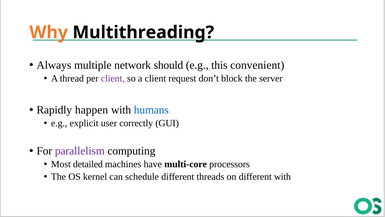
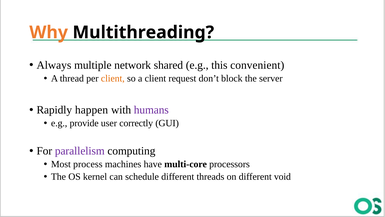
should: should -> shared (168, 65)
client colour: purple -> orange (113, 78)
humans colour: blue -> purple (151, 110)
explicit: explicit -> provide (84, 123)
detailed: detailed -> process (88, 164)
different with: with -> void (282, 176)
